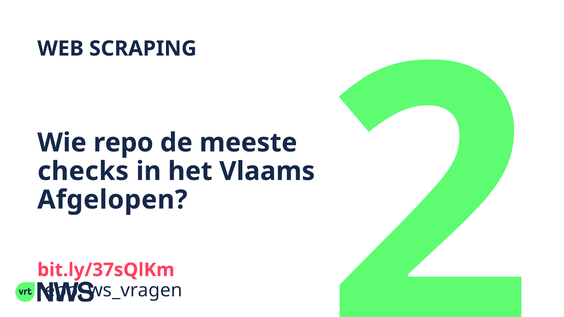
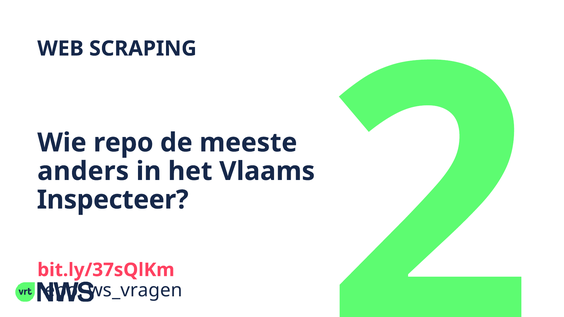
checks: checks -> anders (83, 171)
Afgelopen: Afgelopen -> Inspecteer (113, 200)
